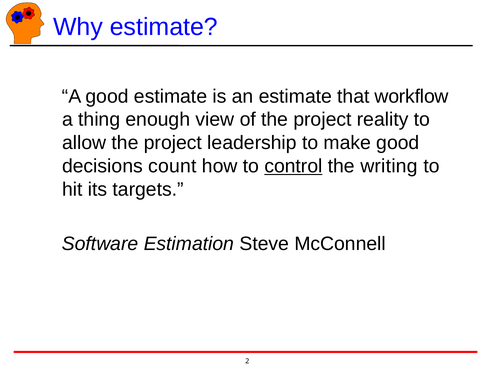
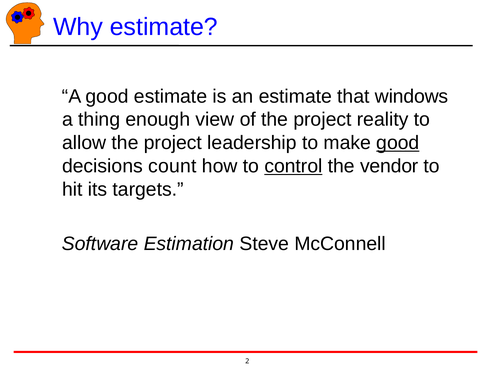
workflow: workflow -> windows (412, 96)
good underline: none -> present (398, 143)
writing: writing -> vendor (389, 166)
